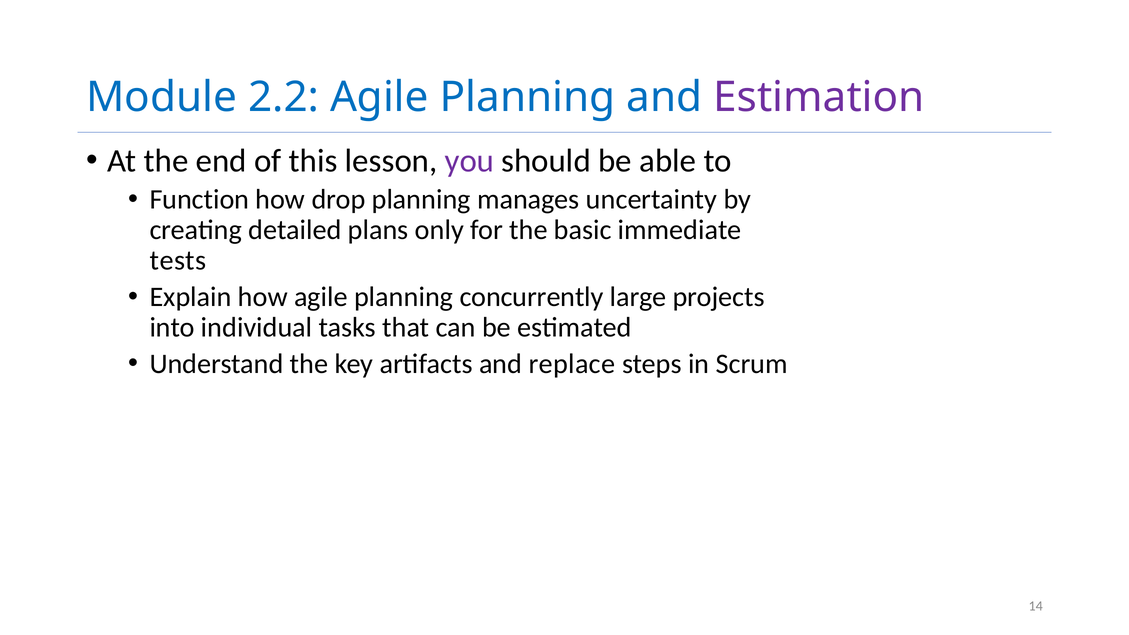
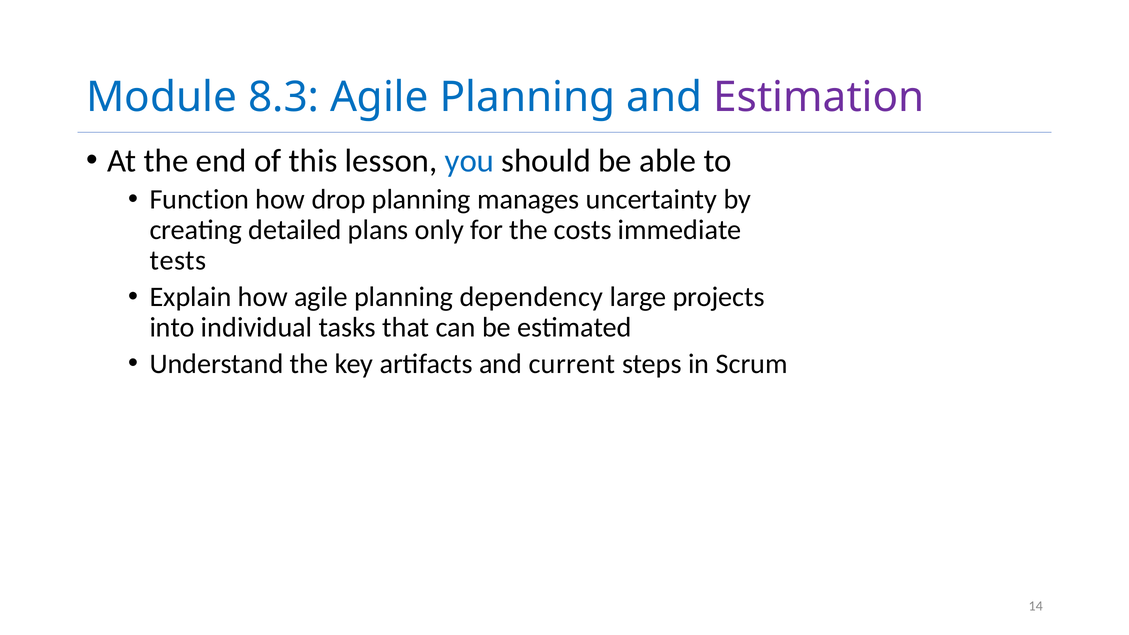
2.2: 2.2 -> 8.3 (284, 97)
you colour: purple -> blue (469, 161)
basic: basic -> costs (583, 230)
concurrently: concurrently -> dependency (531, 297)
replace: replace -> current (572, 364)
